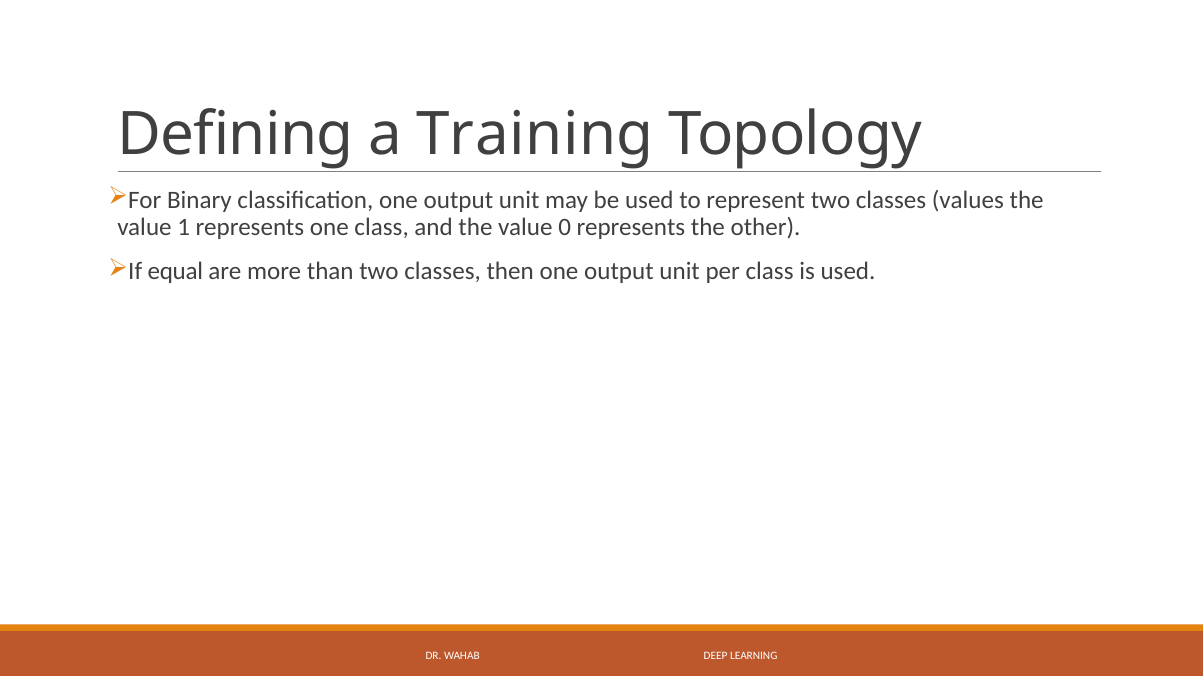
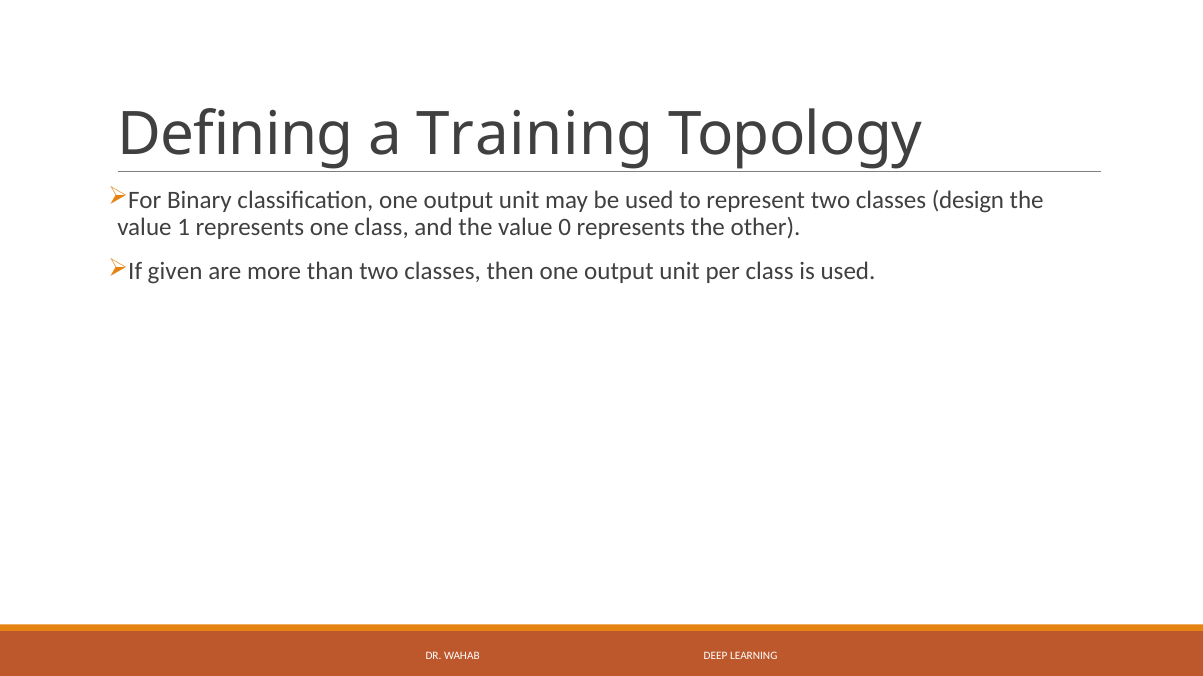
values: values -> design (968, 200)
equal: equal -> given (175, 272)
